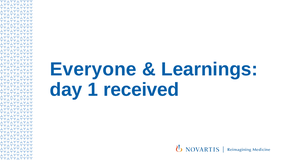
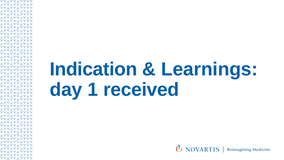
Everyone: Everyone -> Indication (93, 69)
